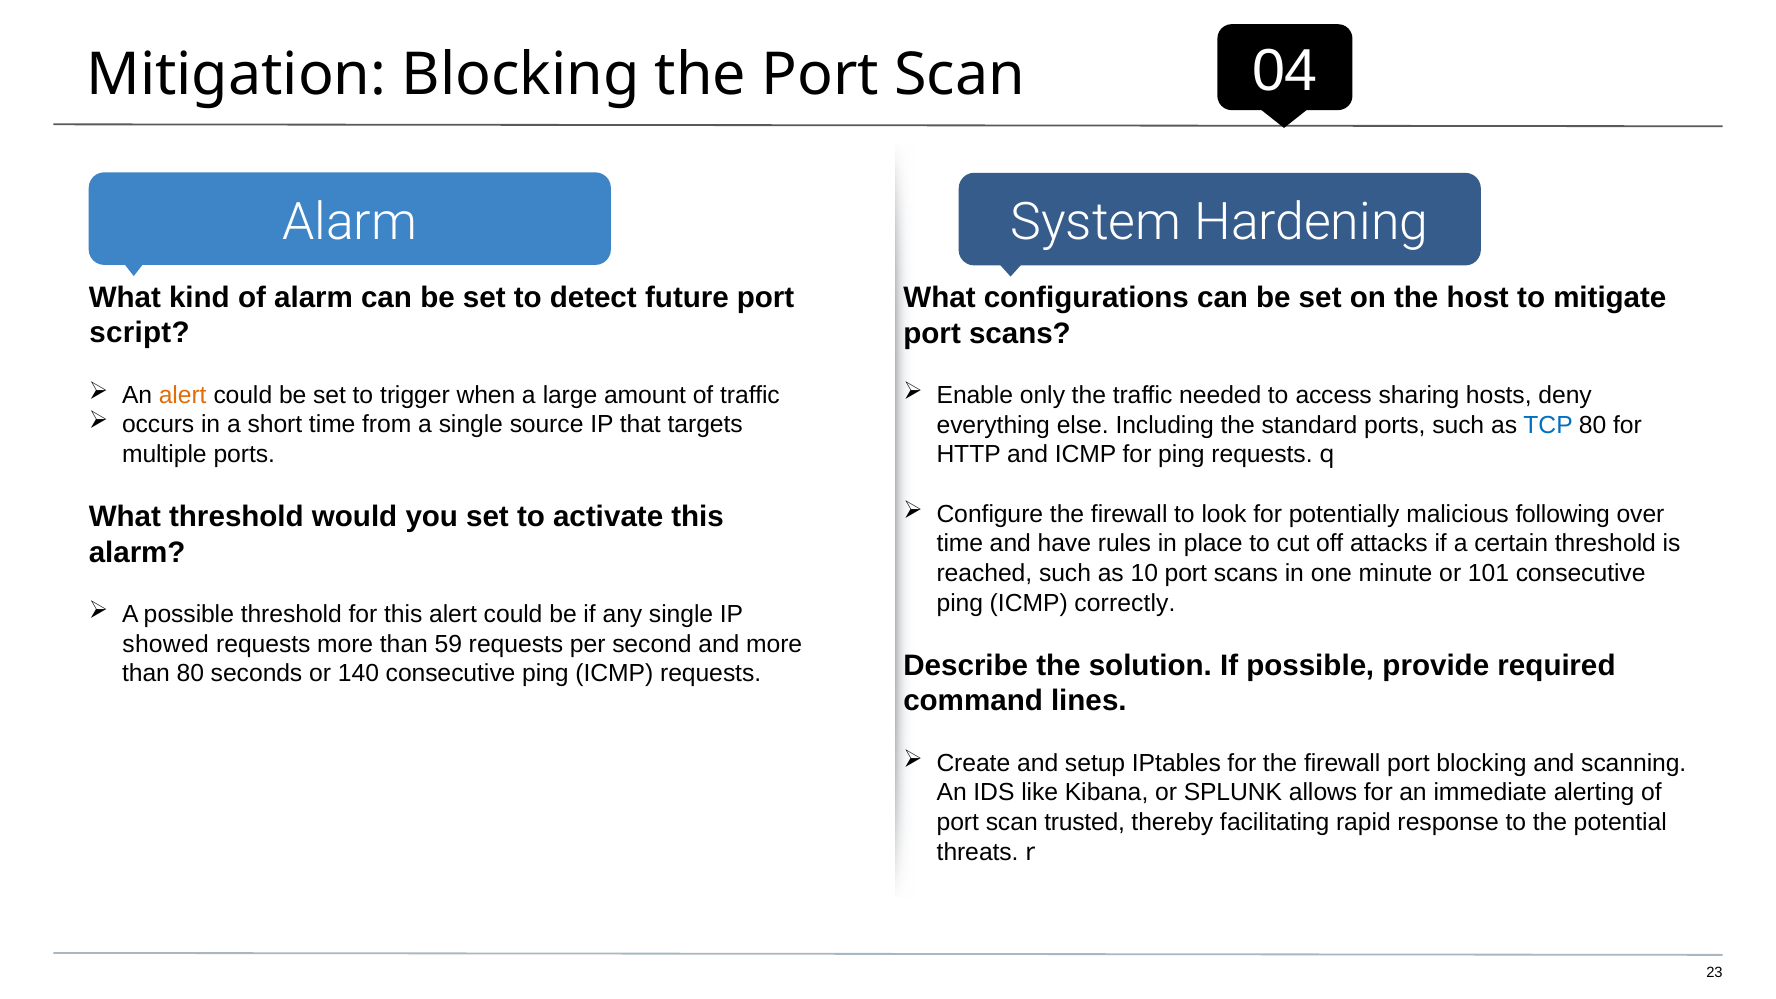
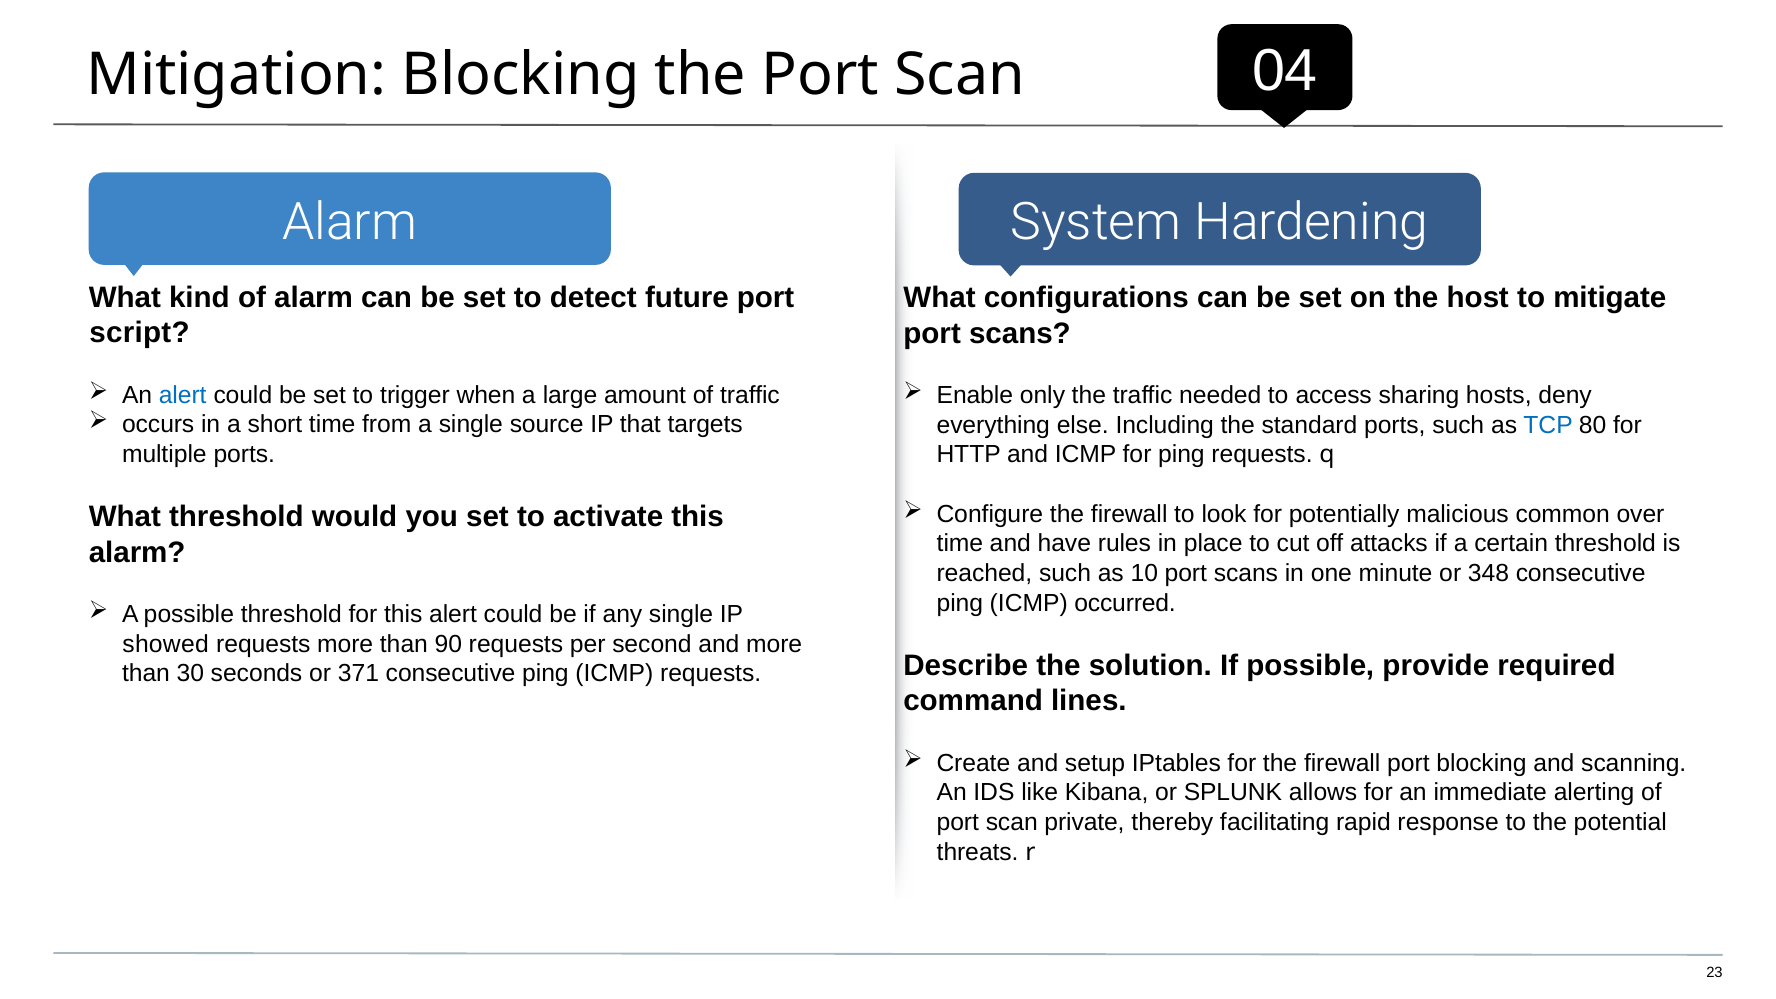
alert colour: orange -> blue (183, 395)
following: following -> common (1563, 514)
101: 101 -> 348 (1488, 573)
correctly: correctly -> occurred (1125, 603)
59: 59 -> 90 (448, 644)
than 80: 80 -> 30 (190, 674)
140: 140 -> 371 (358, 674)
trusted: trusted -> private (1085, 822)
